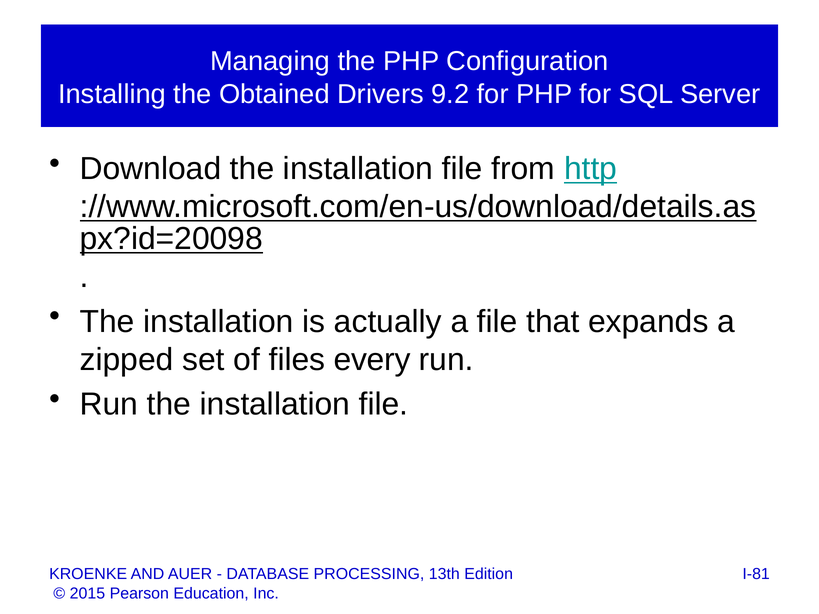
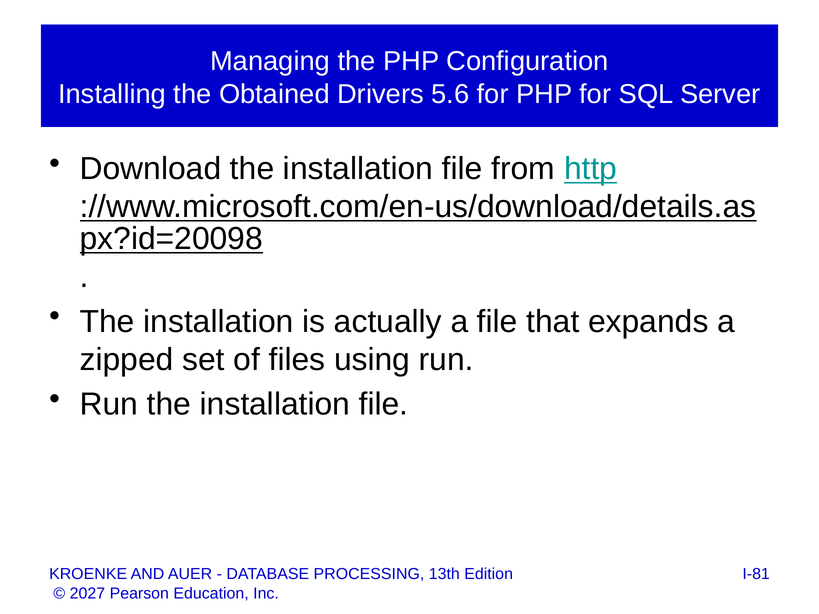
9.2: 9.2 -> 5.6 (450, 94)
every: every -> using (372, 360)
2015: 2015 -> 2027 (87, 594)
